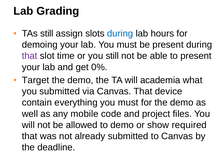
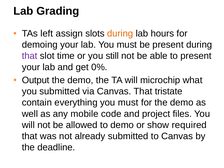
TAs still: still -> left (47, 34)
during colour: blue -> orange (120, 34)
Target: Target -> Output (36, 80)
academia: academia -> microchip (160, 80)
device: device -> tristate (169, 91)
